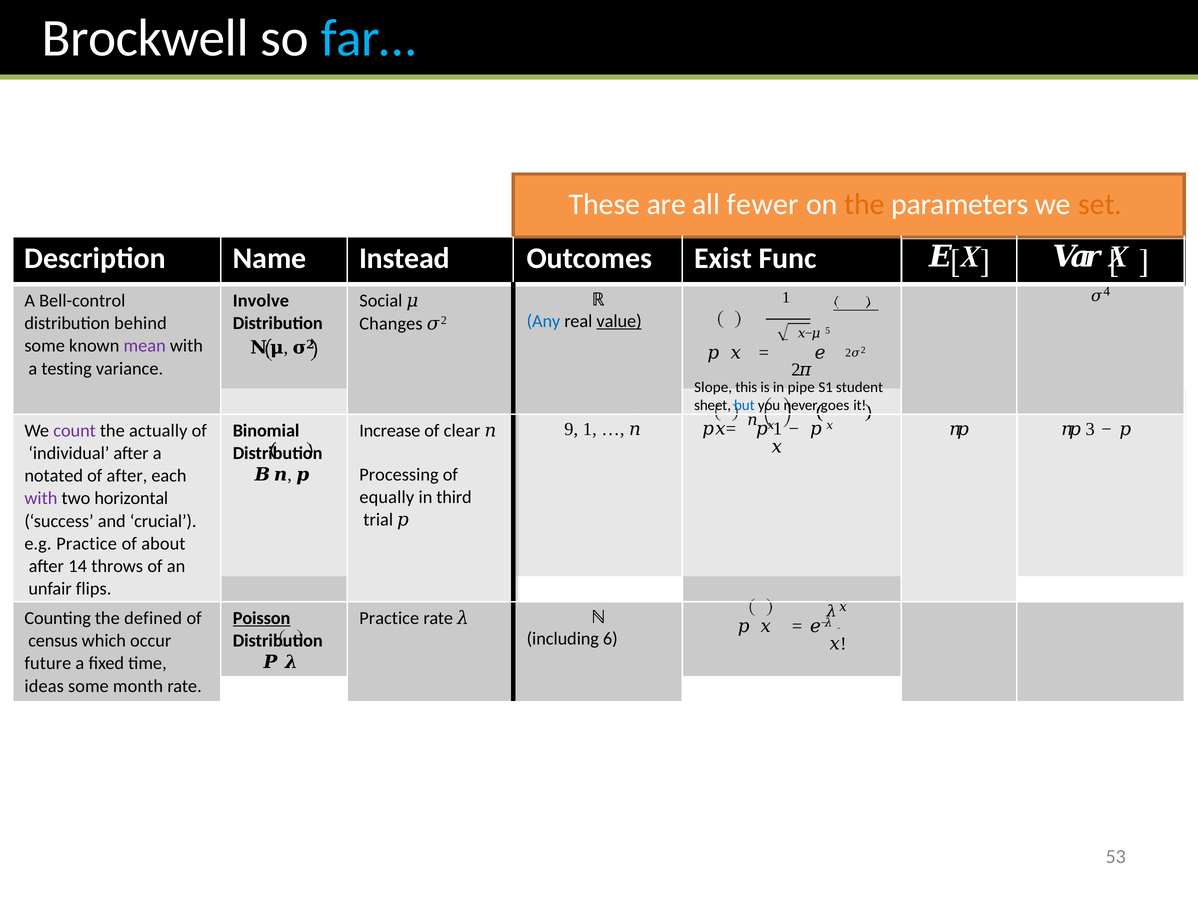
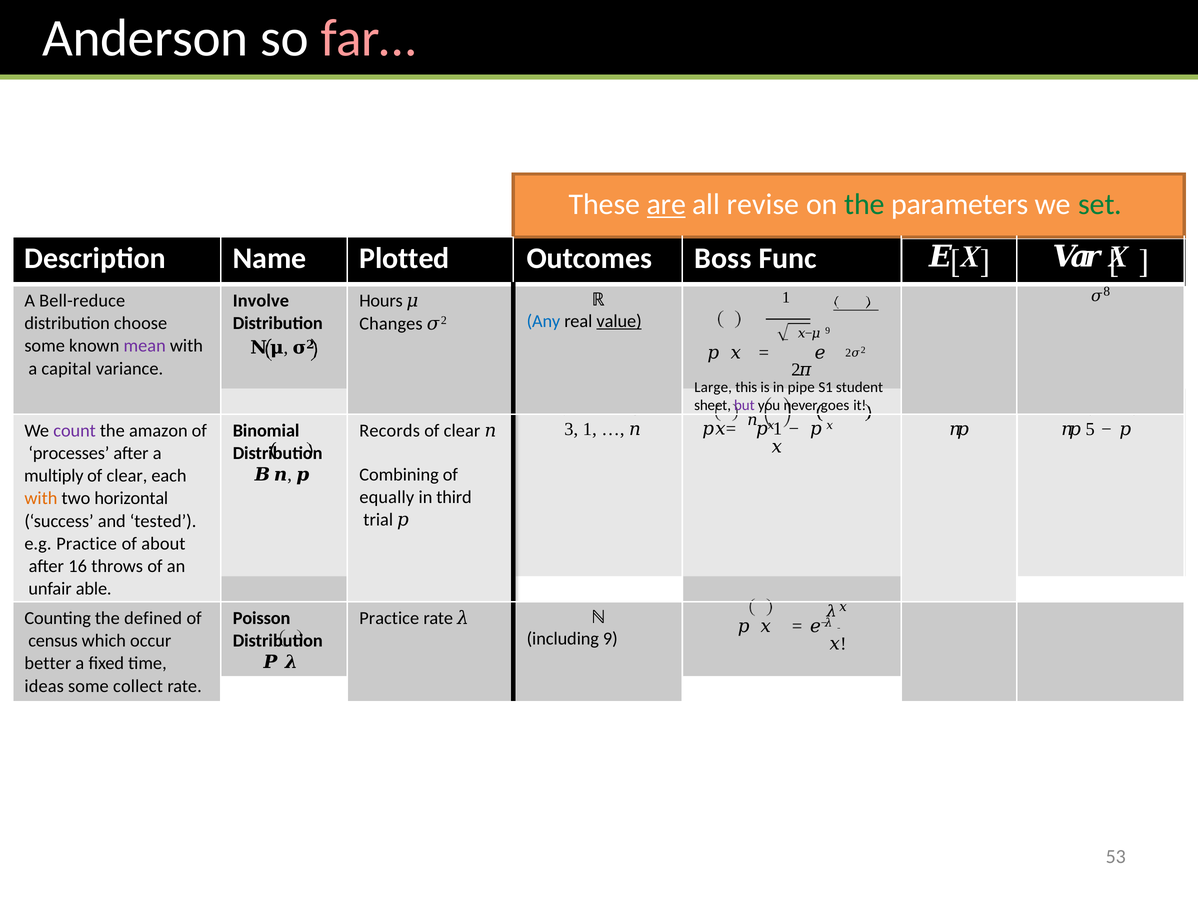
Brockwell: Brockwell -> Anderson (145, 38)
far… colour: light blue -> pink (368, 38)
are underline: none -> present (666, 204)
fewer: fewer -> revise (763, 204)
the colour: orange -> green (864, 204)
set colour: orange -> green (1100, 204)
Instead: Instead -> Plotted (404, 259)
Exist: Exist -> Boss (723, 259)
4: 4 -> 8 (1107, 291)
Bell-control: Bell-control -> Bell-reduce (82, 301)
Social: Social -> Hours (381, 301)
behind: behind -> choose (141, 324)
𝜇 5: 5 -> 9 (828, 331)
testing: testing -> capital (66, 369)
Slope: Slope -> Large (713, 387)
but colour: blue -> purple (744, 406)
9: 9 -> 3 (571, 430)
3: 3 -> 5 (1090, 430)
actually: actually -> amazon (158, 431)
Increase: Increase -> Records (390, 431)
individual: individual -> processes (69, 453)
Processing: Processing -> Combining (399, 475)
notated: notated -> multiply (54, 476)
after: after -> clear (127, 476)
with colour: purple -> orange (41, 499)
crucial: crucial -> tested (163, 521)
14: 14 -> 16 (78, 566)
flips: flips -> able (94, 589)
Poisson underline: present -> none (262, 619)
including 6: 6 -> 9 (610, 639)
future: future -> better (48, 664)
month: month -> collect (138, 686)
